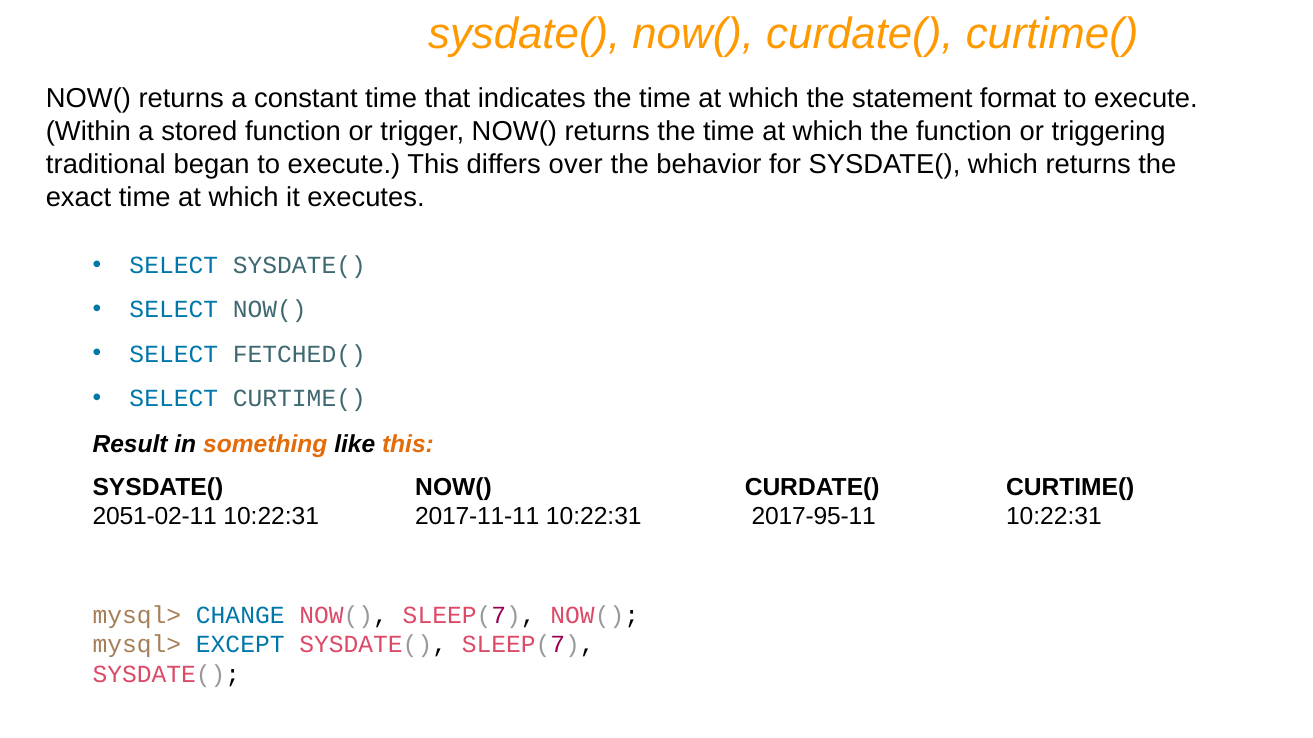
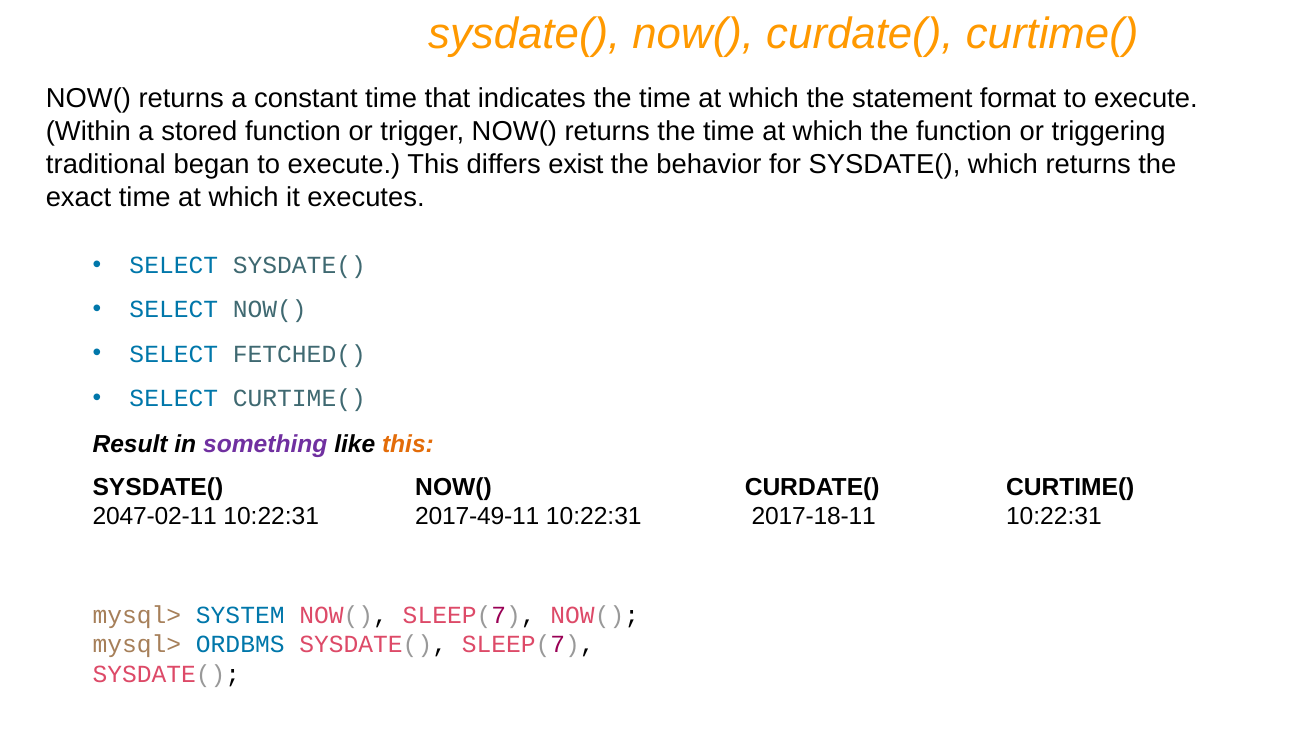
over: over -> exist (576, 165)
something colour: orange -> purple (265, 445)
2051-02-11: 2051-02-11 -> 2047-02-11 (155, 517)
2017-11-11: 2017-11-11 -> 2017-49-11 (477, 517)
2017-95-11: 2017-95-11 -> 2017-18-11 (814, 517)
CHANGE: CHANGE -> SYSTEM (240, 615)
EXCEPT: EXCEPT -> ORDBMS (240, 645)
